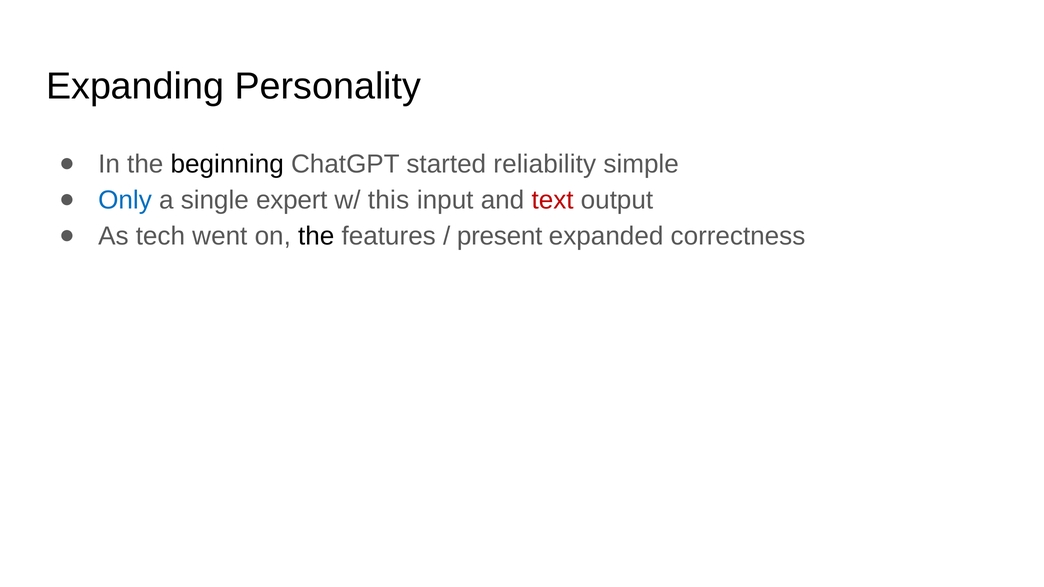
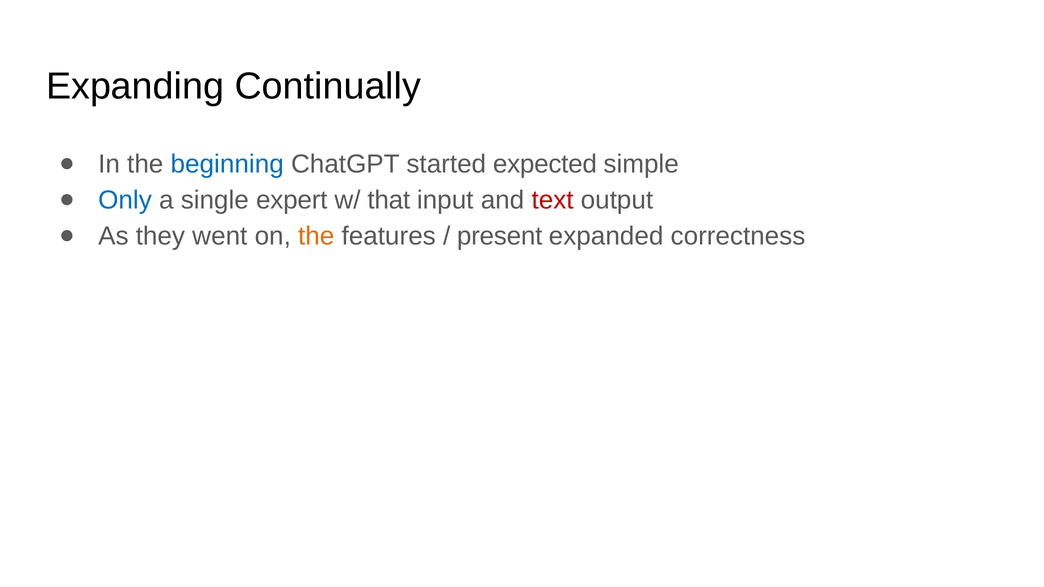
Personality: Personality -> Continually (328, 86)
beginning colour: black -> blue (227, 164)
reliability: reliability -> expected (545, 164)
this: this -> that (389, 200)
tech: tech -> they (160, 236)
the colour: black -> orange (316, 236)
